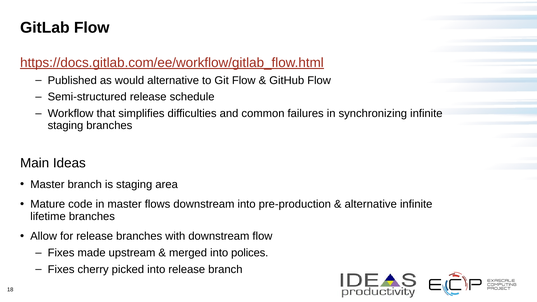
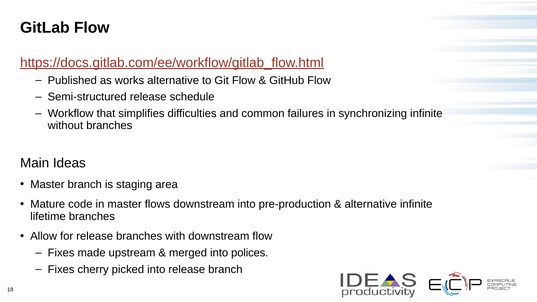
would: would -> works (130, 80)
staging: staging -> without (65, 126)
